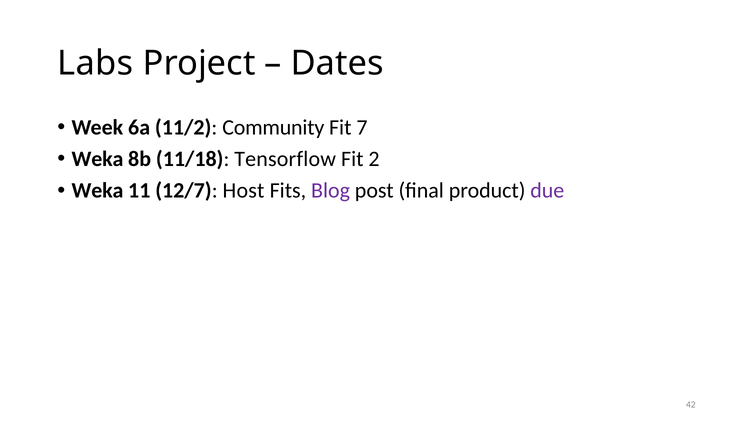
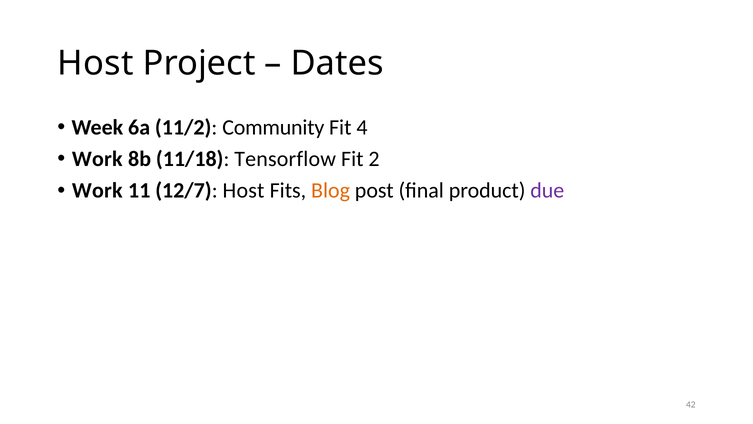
Labs: Labs -> Host (95, 63)
7: 7 -> 4 (362, 127)
Weka: Weka -> Work (97, 159)
Weka: Weka -> Work (97, 190)
Blog colour: purple -> orange (331, 190)
